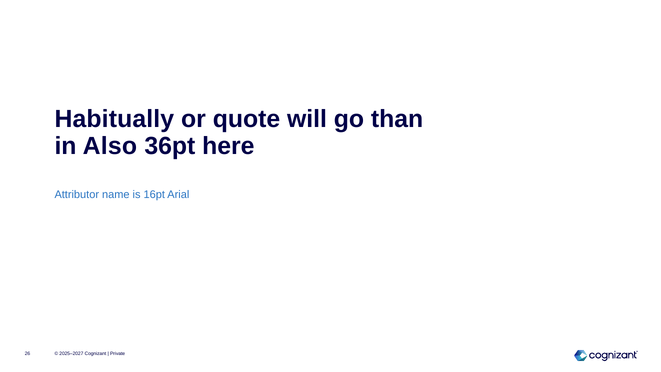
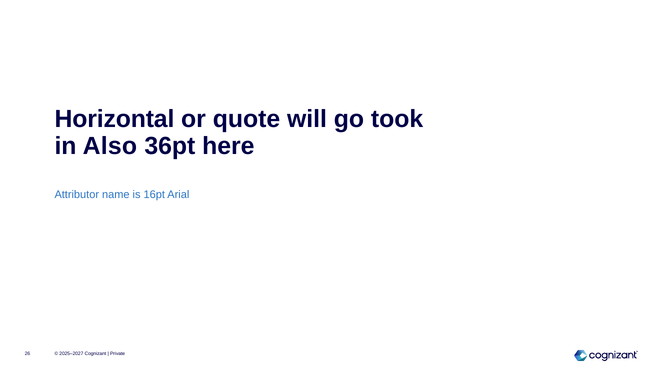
Habitually: Habitually -> Horizontal (114, 119)
than: than -> took (397, 119)
